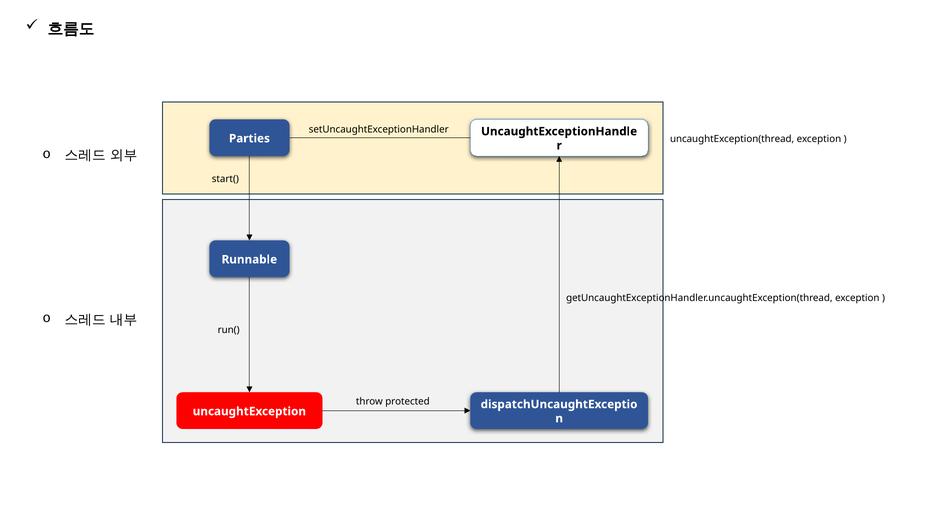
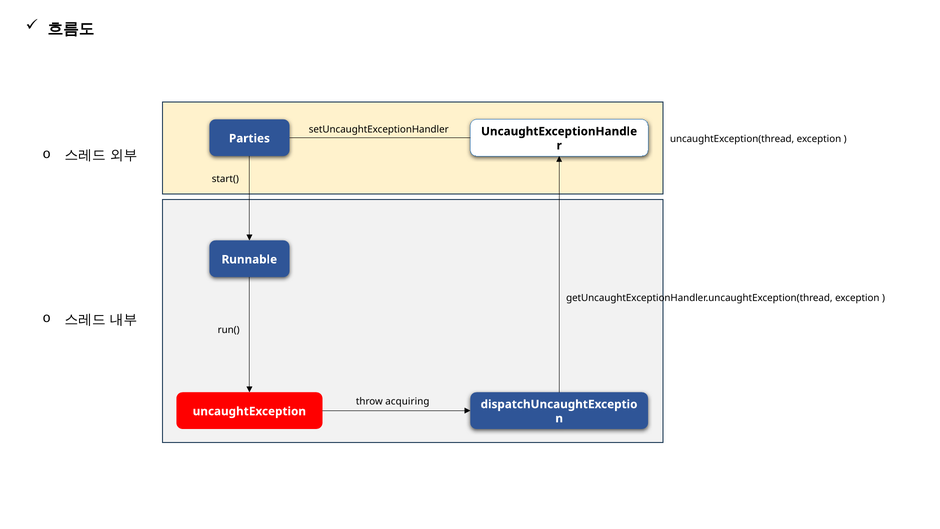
protected: protected -> acquiring (407, 401)
